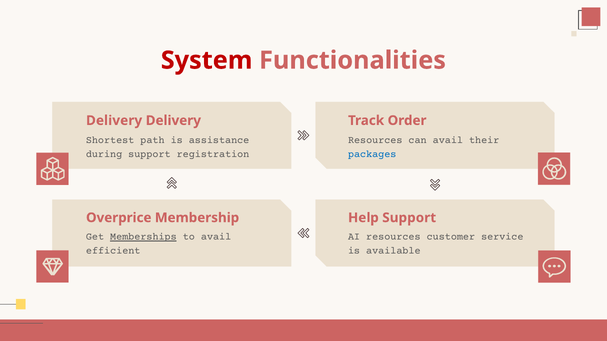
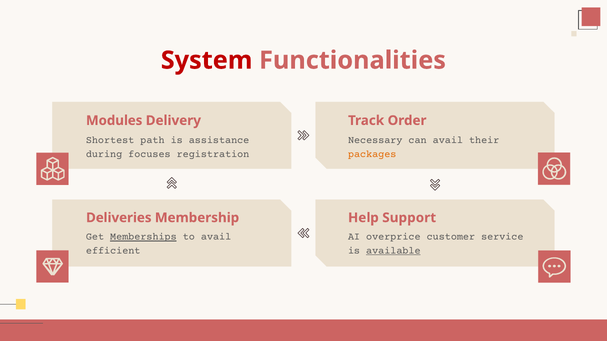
Delivery: Delivery -> Modules (114, 121)
Resources: Resources -> Necessary (375, 140)
during support: support -> focuses (149, 154)
packages colour: blue -> orange (372, 154)
Overprice: Overprice -> Deliveries (119, 218)
AI resources: resources -> overprice (393, 237)
available underline: none -> present (393, 251)
